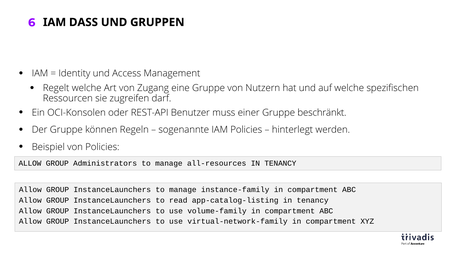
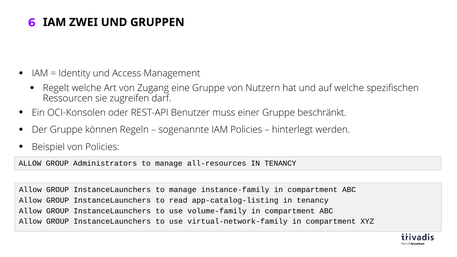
DASS: DASS -> ZWEI (83, 22)
